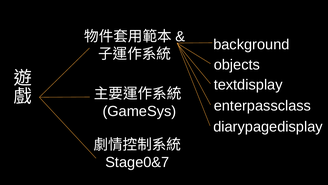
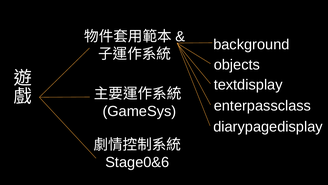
Stage0&7: Stage0&7 -> Stage0&6 (137, 162)
